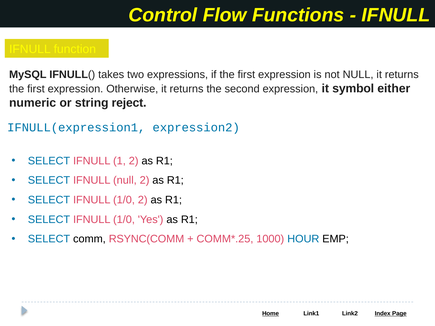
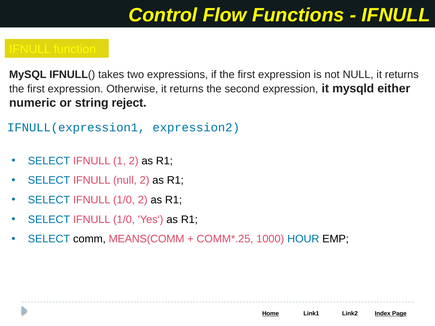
symbol: symbol -> mysqld (353, 89)
RSYNC(COMM: RSYNC(COMM -> MEANS(COMM (147, 239)
